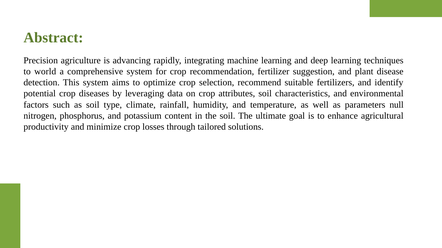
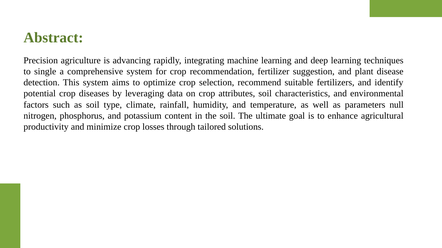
world: world -> single (45, 72)
